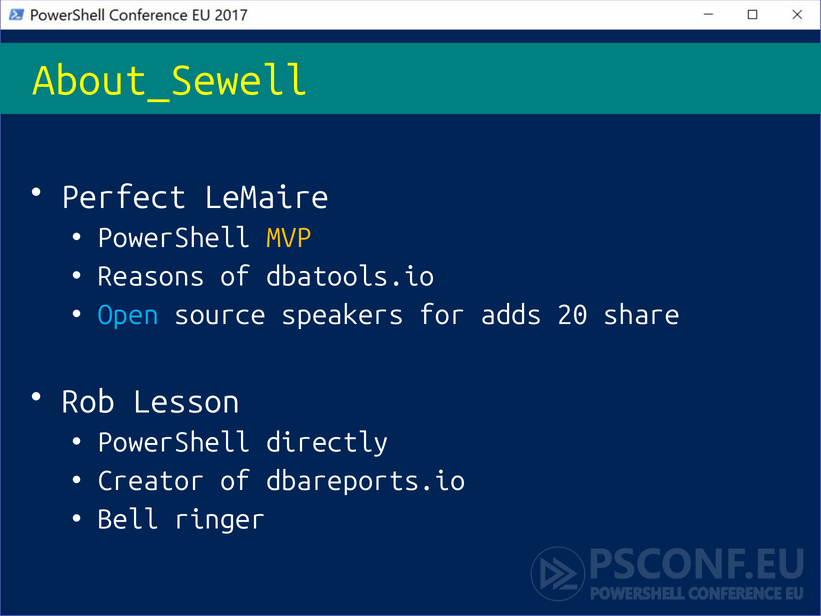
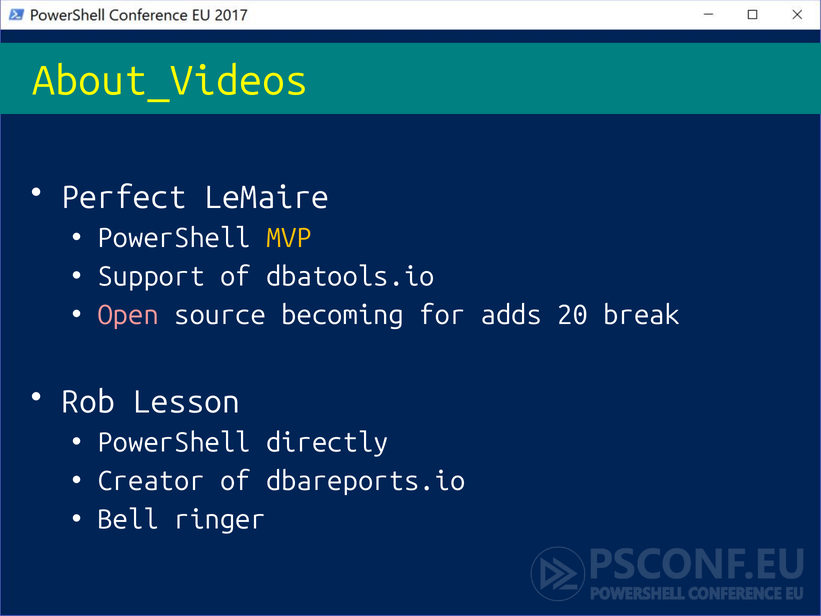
About_Sewell: About_Sewell -> About_Videos (170, 81)
Reasons: Reasons -> Support (151, 277)
Open colour: light blue -> pink (128, 315)
speakers: speakers -> becoming (343, 315)
share: share -> break (642, 315)
